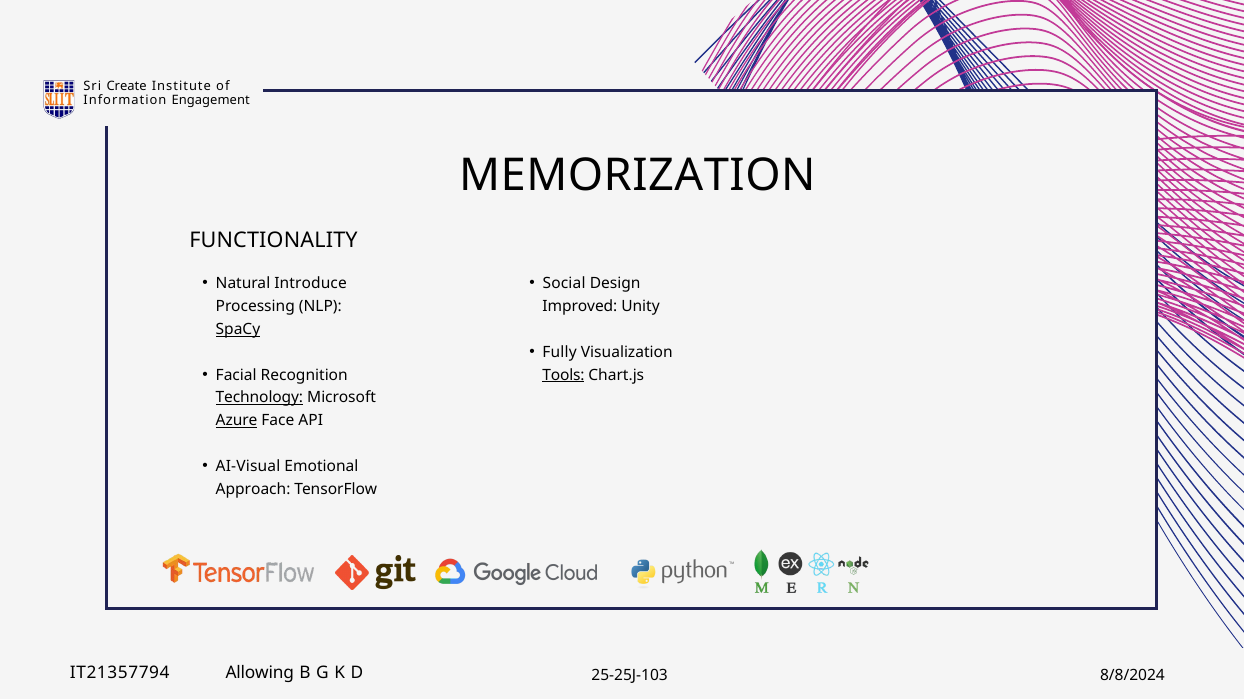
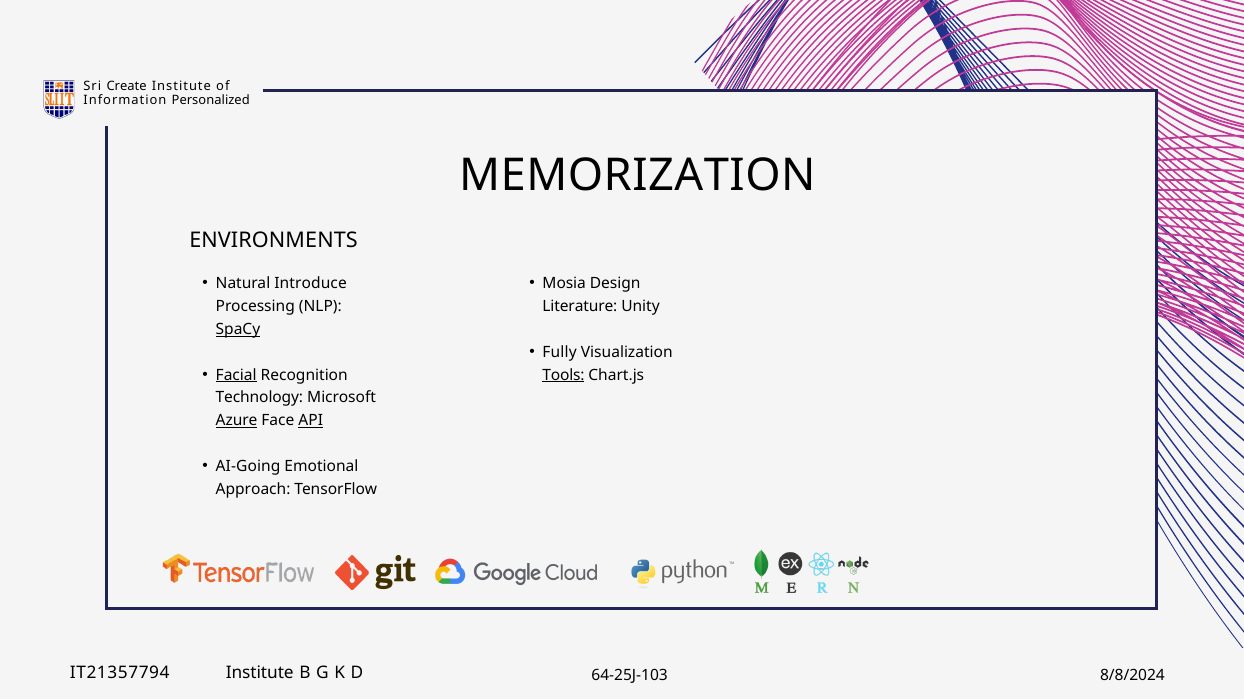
Engagement: Engagement -> Personalized (211, 101)
FUNCTIONALITY: FUNCTIONALITY -> ENVIRONMENTS (274, 241)
Social: Social -> Mosia (564, 284)
Improved: Improved -> Literature (580, 307)
Facial underline: none -> present (236, 375)
Technology underline: present -> none (259, 398)
API underline: none -> present (311, 421)
AI-Visual: AI-Visual -> AI-Going (248, 467)
IT21357794 Allowing: Allowing -> Institute (260, 674)
25-25J-103: 25-25J-103 -> 64-25J-103 (630, 676)
